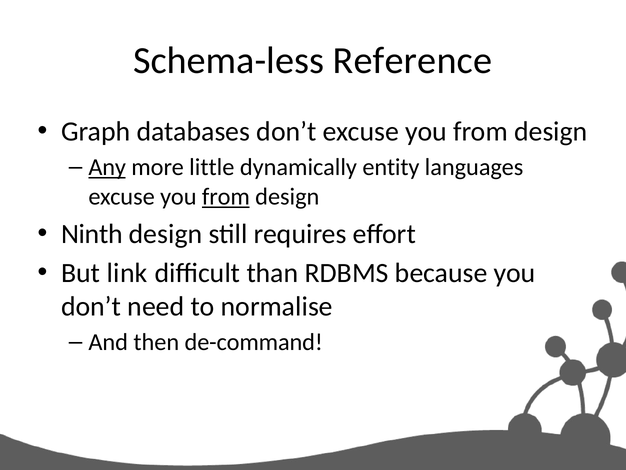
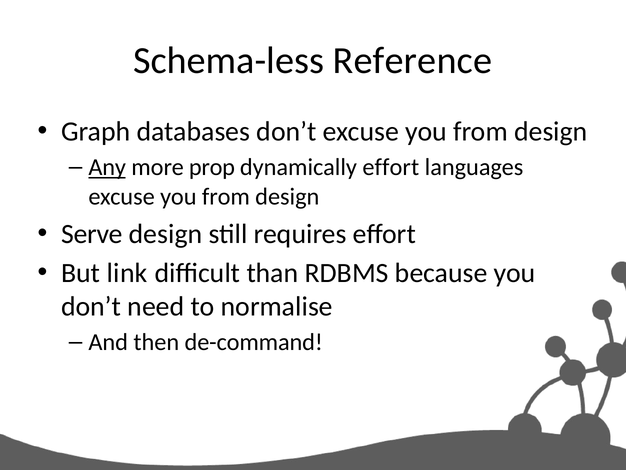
little: little -> prop (212, 167)
dynamically entity: entity -> effort (391, 167)
from underline: present -> none (226, 196)
Ninth: Ninth -> Serve (92, 234)
